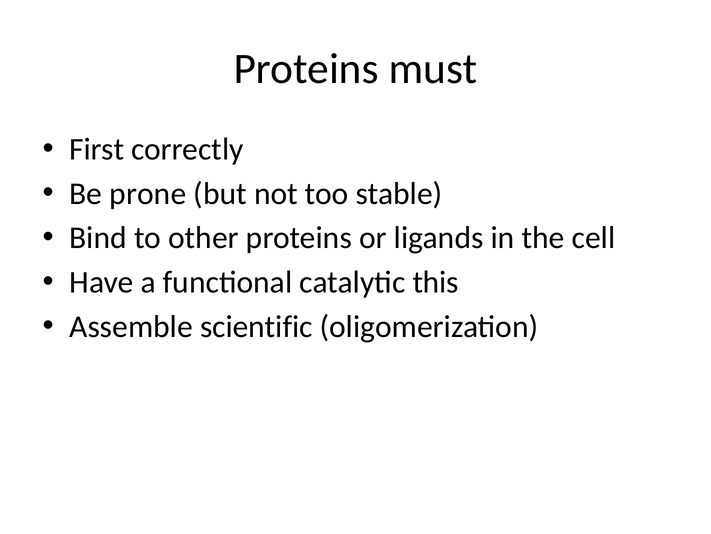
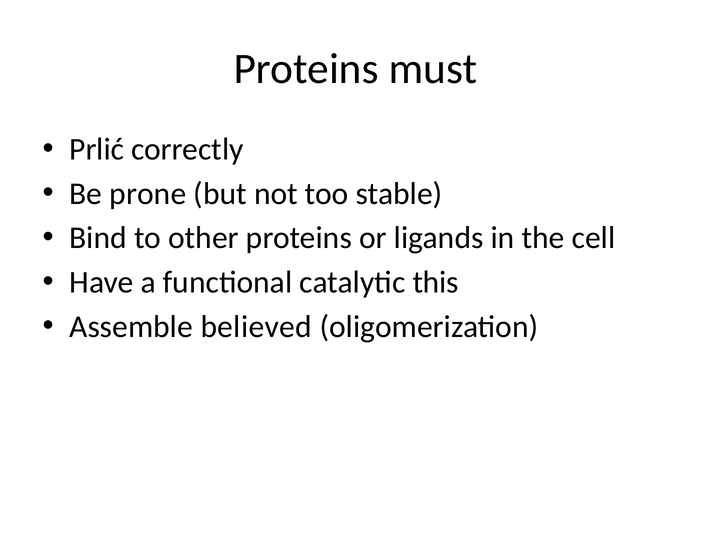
First: First -> Prlić (97, 149)
scientific: scientific -> believed (256, 326)
